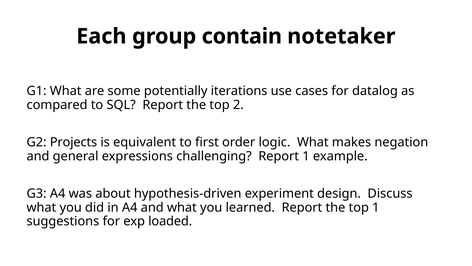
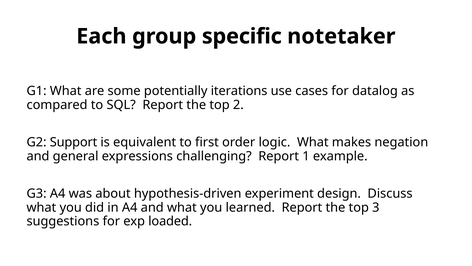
contain: contain -> specific (242, 36)
Projects: Projects -> Support (74, 142)
top 1: 1 -> 3 (376, 207)
